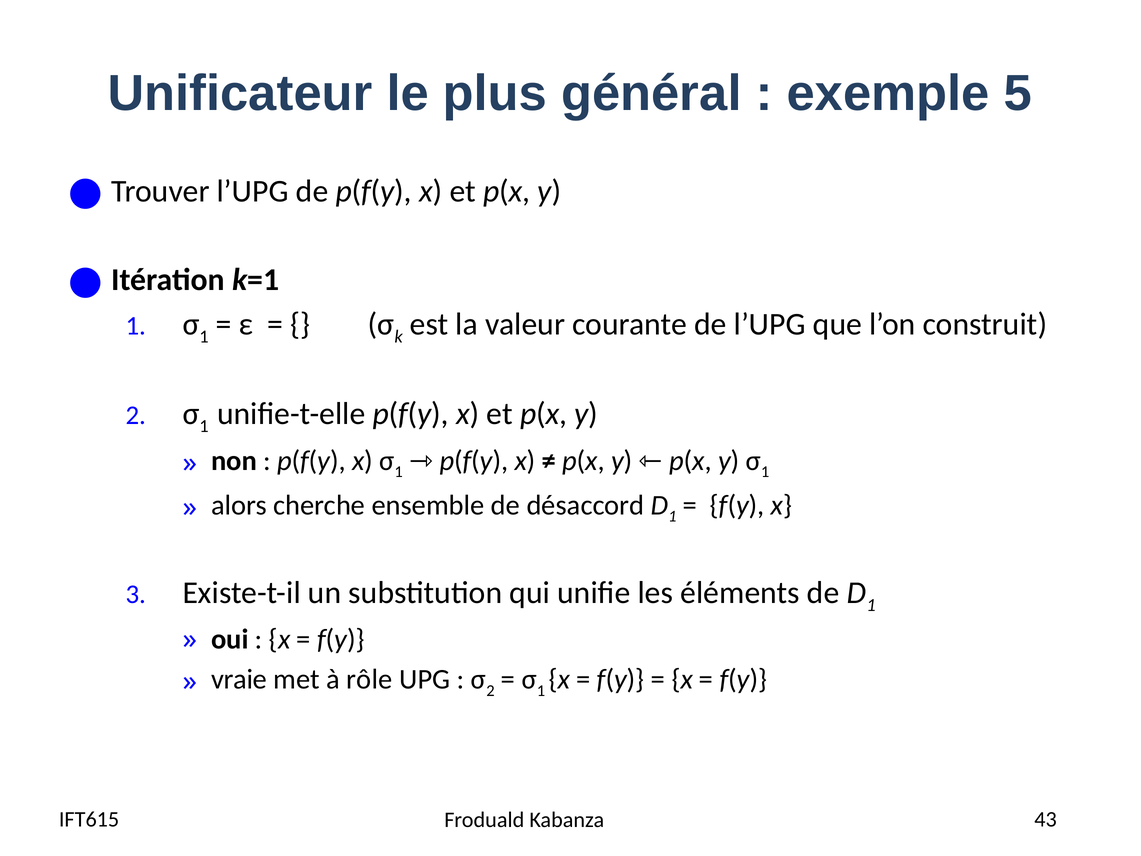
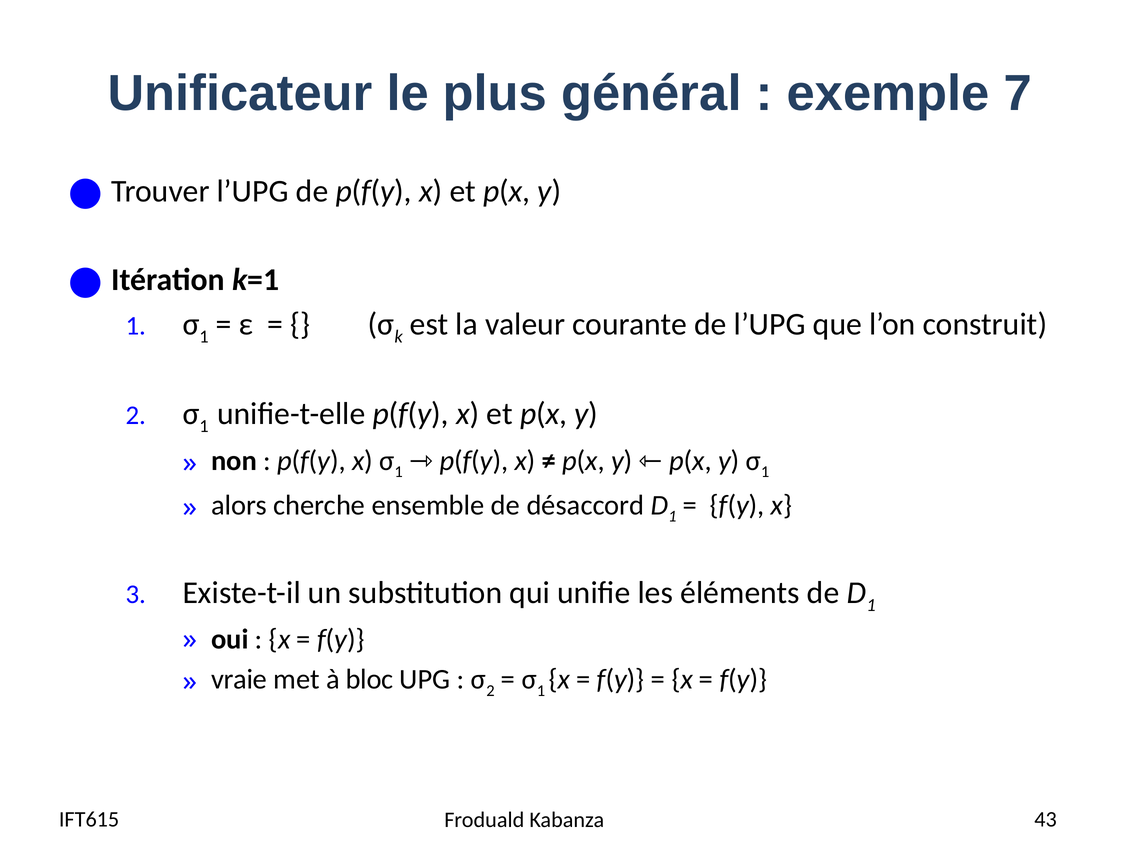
5: 5 -> 7 (1018, 94)
rôle: rôle -> bloc (370, 679)
